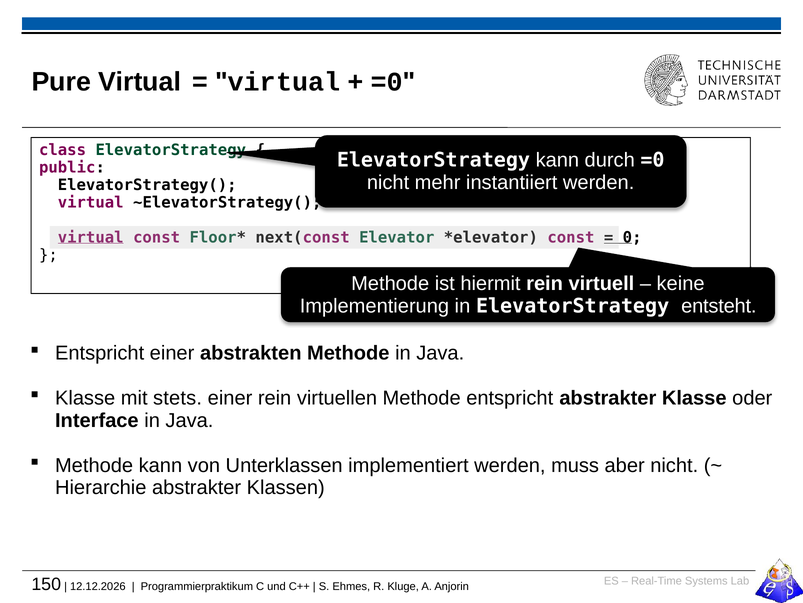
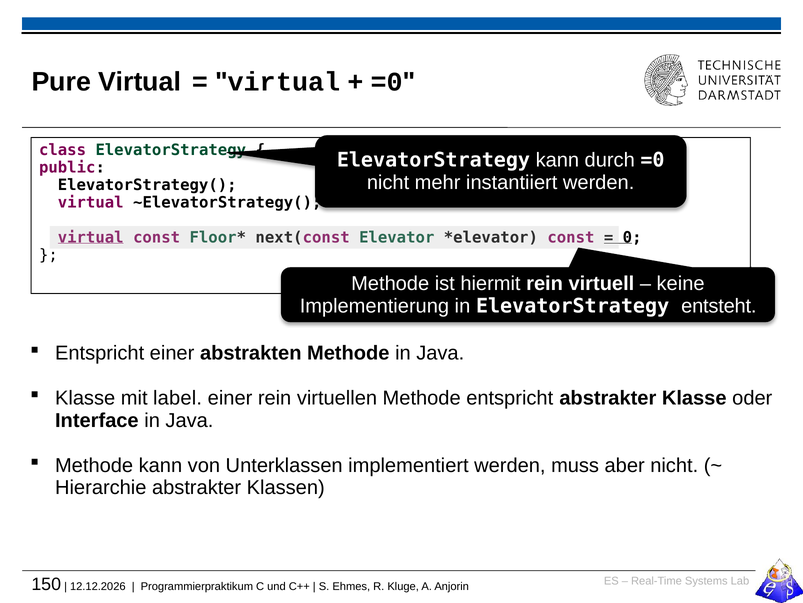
stets: stets -> label (178, 398)
